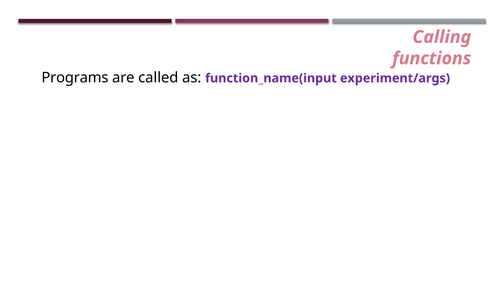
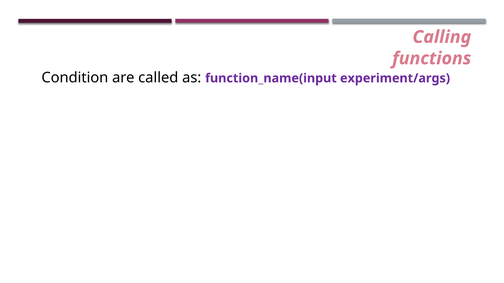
Programs: Programs -> Condition (75, 78)
